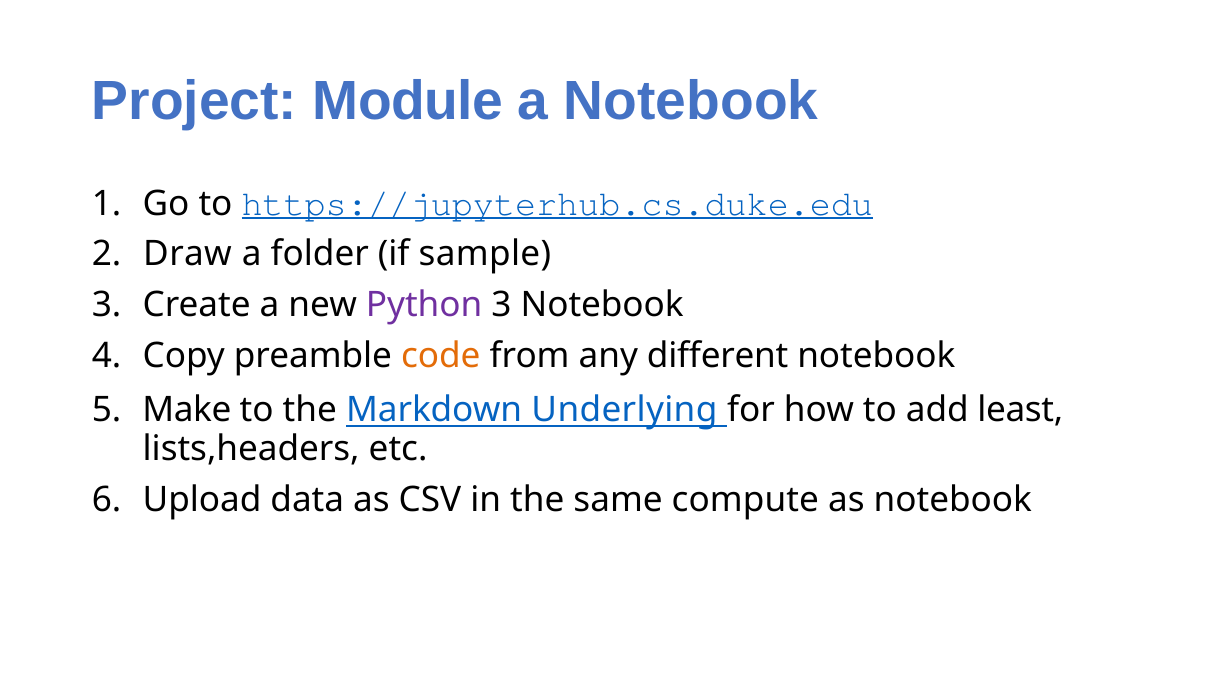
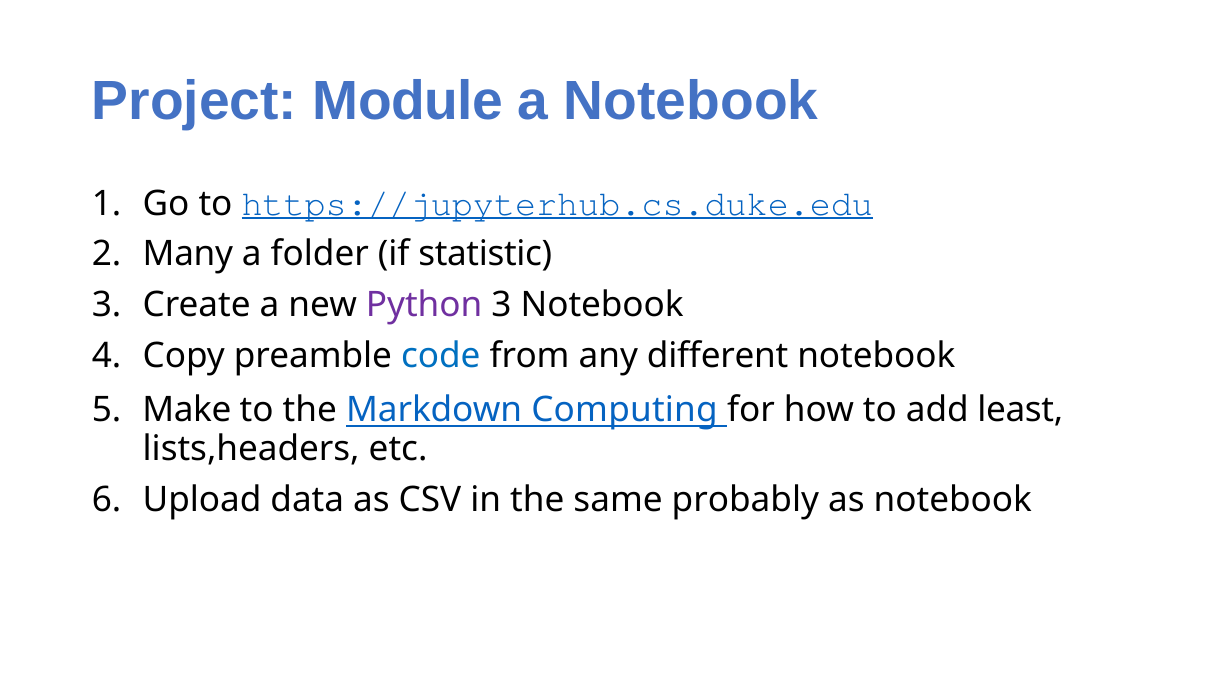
Draw: Draw -> Many (188, 254)
sample: sample -> statistic (485, 254)
code colour: orange -> blue (441, 355)
Underlying: Underlying -> Computing (625, 410)
compute: compute -> probably (745, 499)
